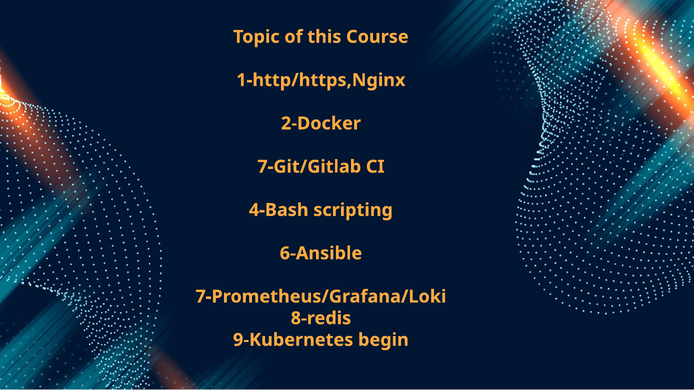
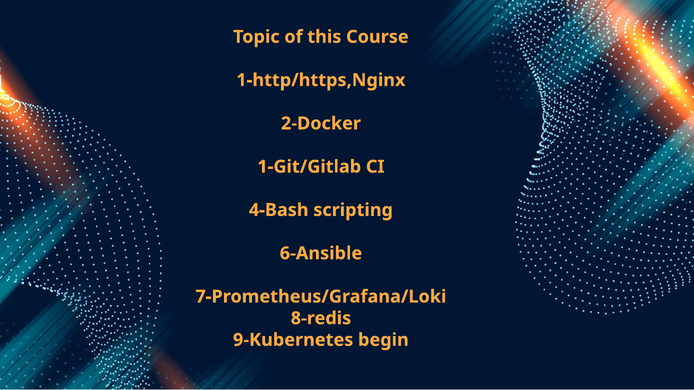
7-Git/Gitlab: 7-Git/Gitlab -> 1-Git/Gitlab (309, 167)
